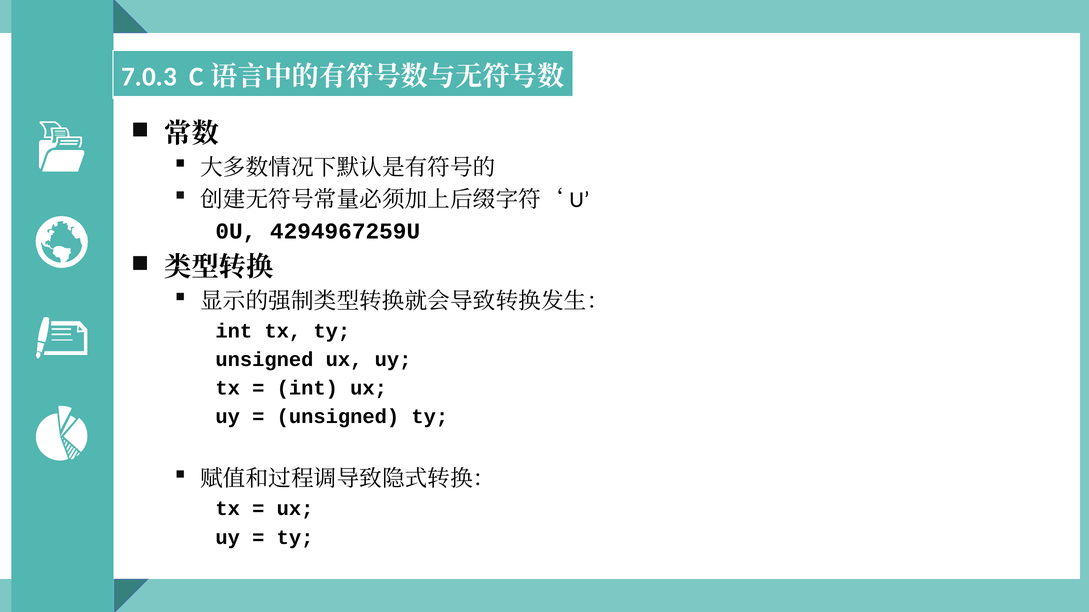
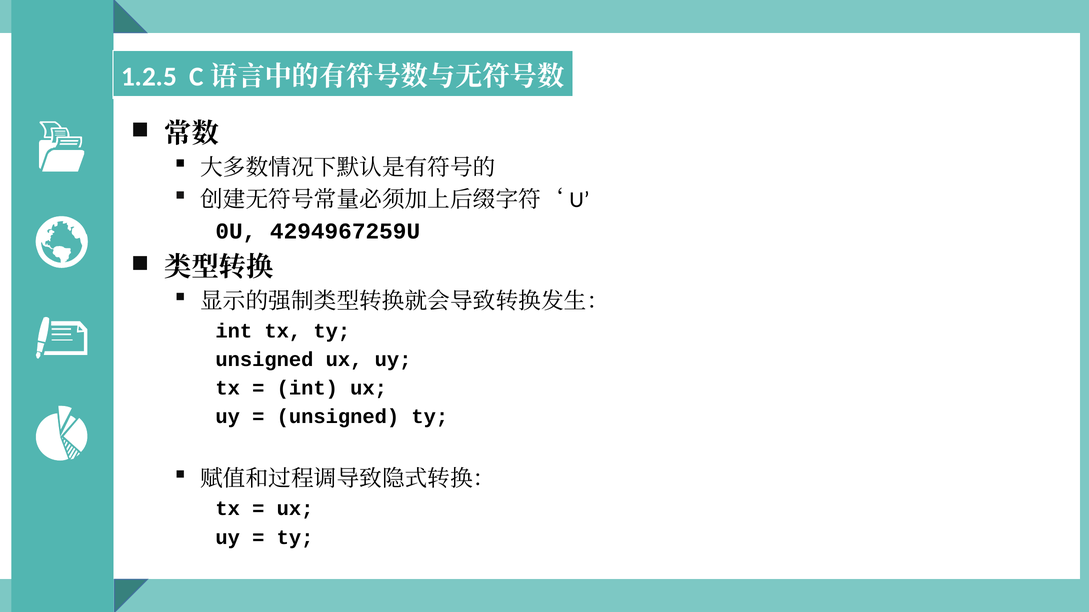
7.0.3: 7.0.3 -> 1.2.5 (149, 77)
